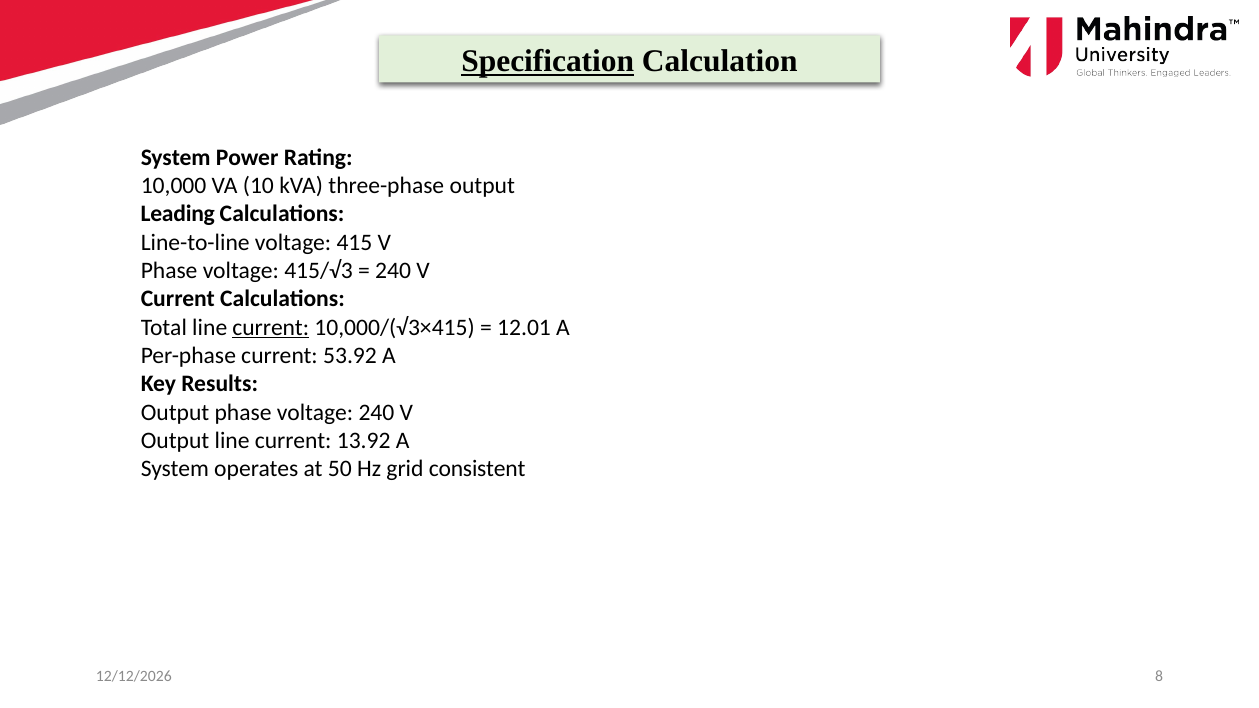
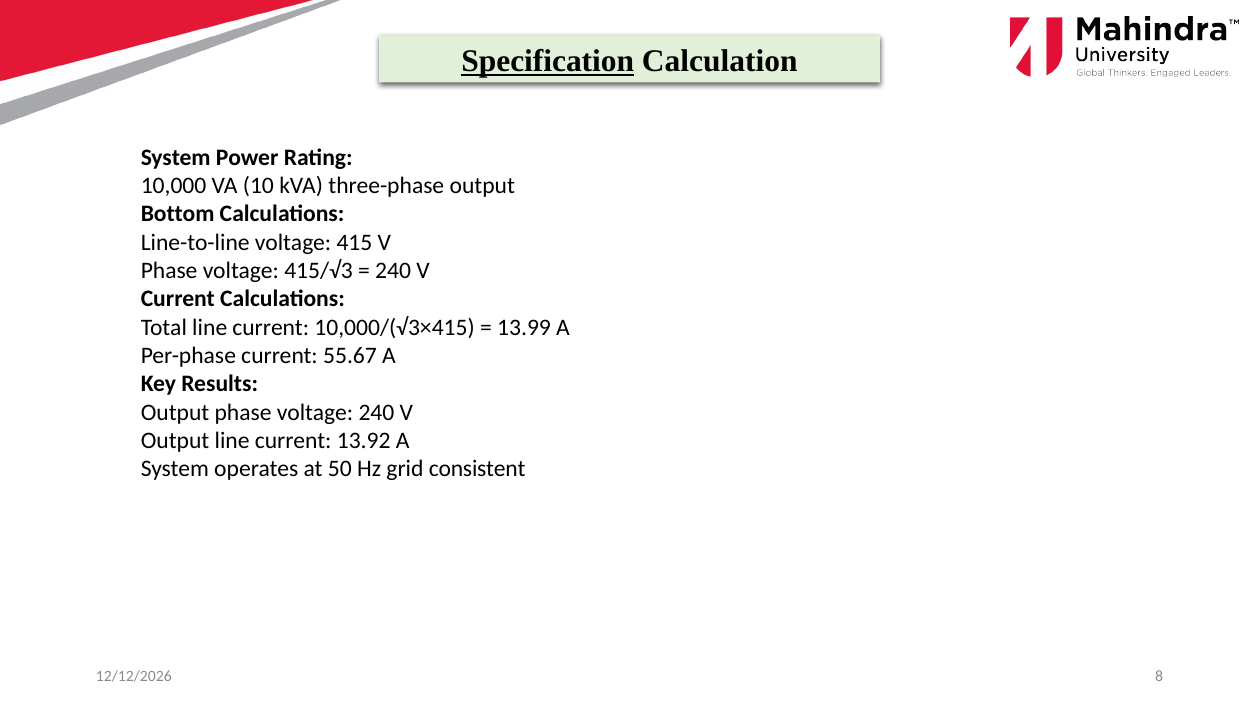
Leading: Leading -> Bottom (178, 214)
current underline: present -> none (271, 328)
12.01: 12.01 -> 13.99 (524, 328)
53.92: 53.92 -> 55.67 (350, 356)
